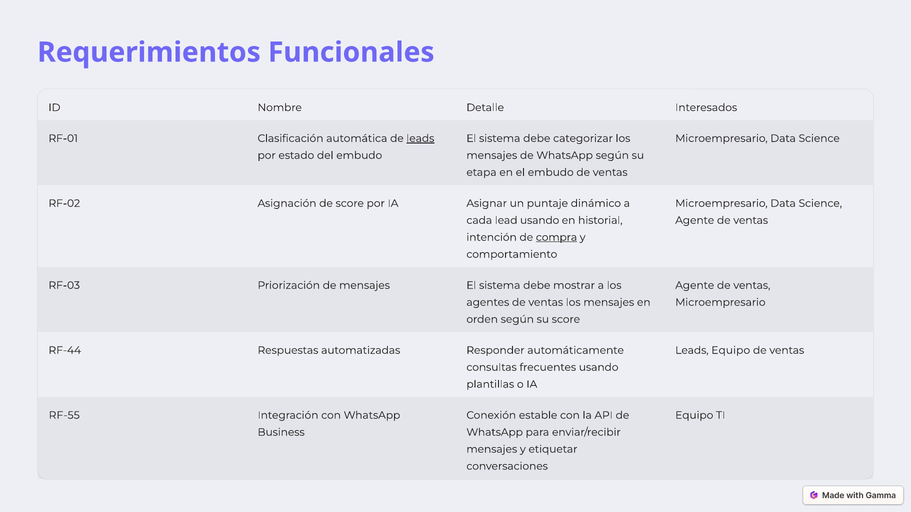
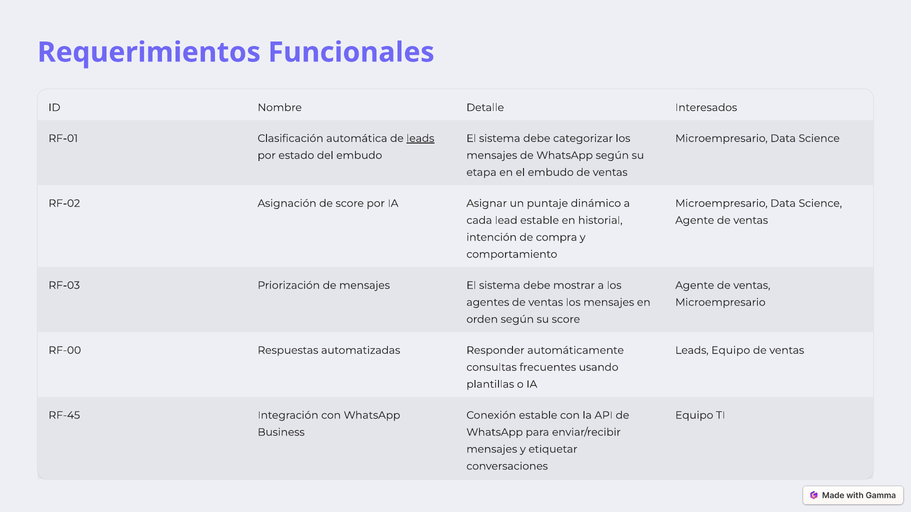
lead usando: usando -> estable (540, 220)
compra underline: present -> none (557, 237)
RF-44: RF-44 -> RF-00 (65, 351)
RF-55: RF-55 -> RF-45 (64, 416)
